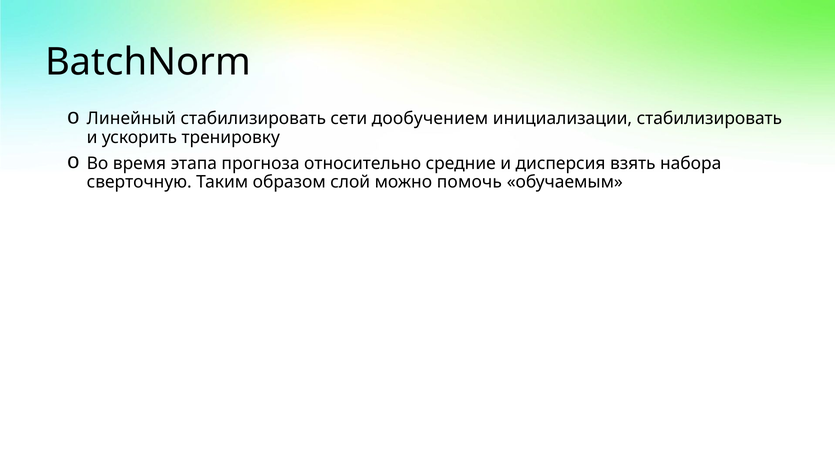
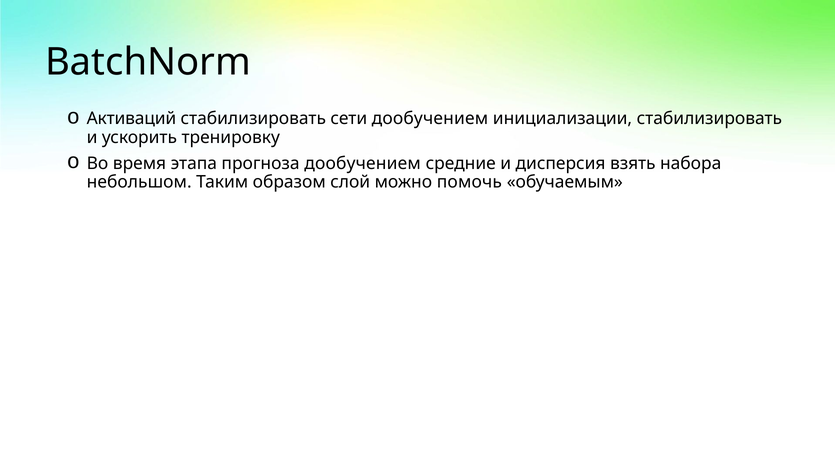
Линейный: Линейный -> Активаций (131, 119)
прогноза относительно: относительно -> дообучением (363, 163)
сверточную: сверточную -> небольшом (139, 182)
